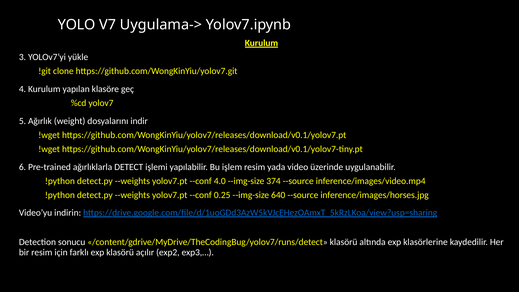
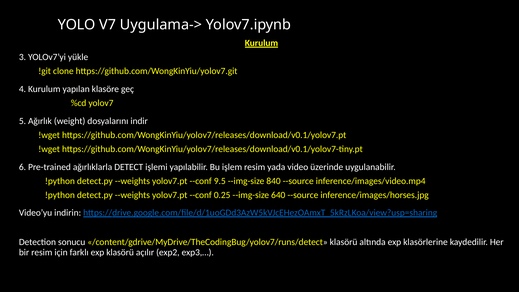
4.0: 4.0 -> 9.5 (220, 181)
374: 374 -> 840 (274, 181)
